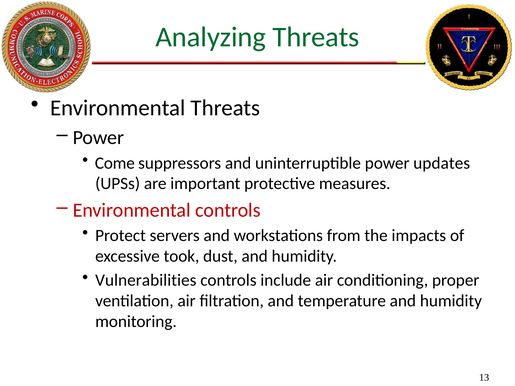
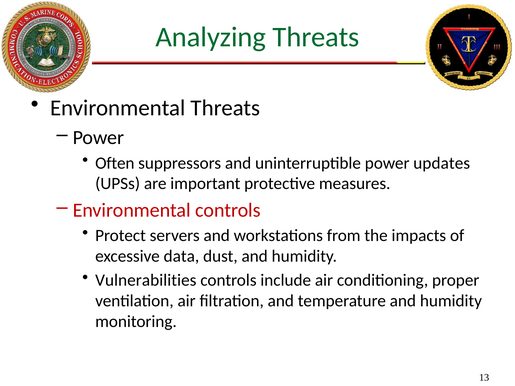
Come: Come -> Often (115, 163)
took: took -> data (181, 256)
